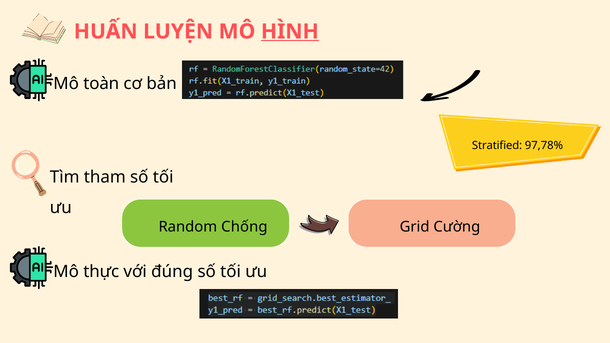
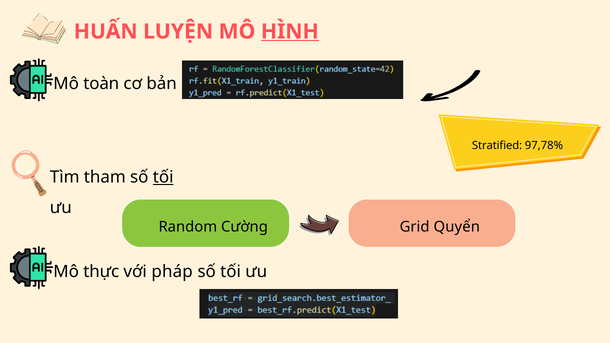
tối underline: none -> present (163, 177)
Chống: Chống -> Cường (244, 227)
Cường: Cường -> Quyển (457, 227)
đúng: đúng -> pháp (172, 272)
